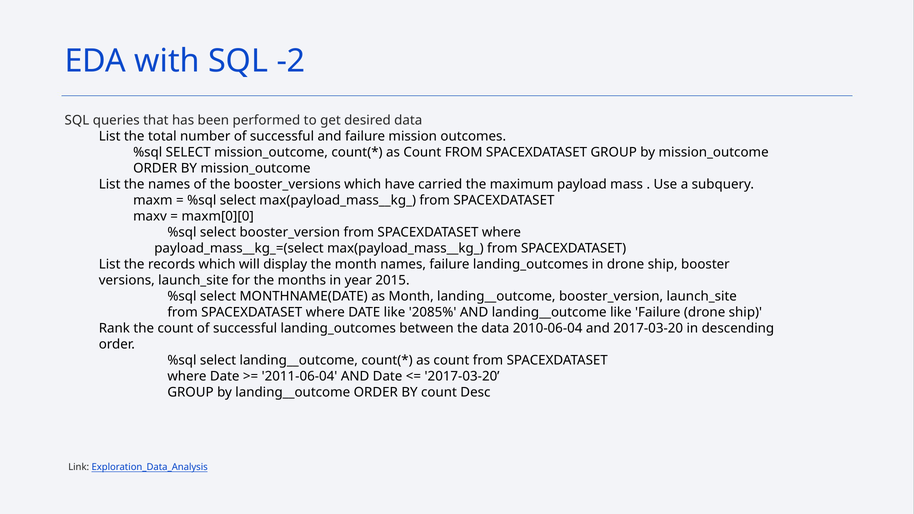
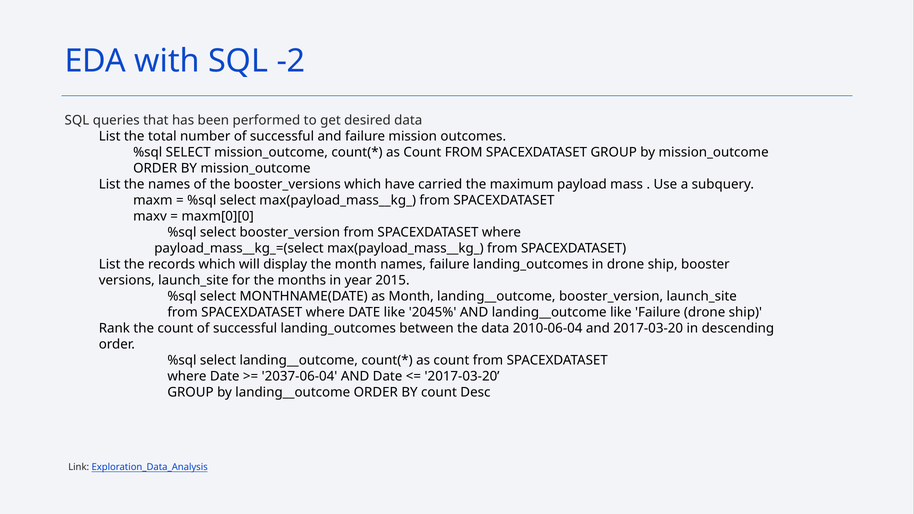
2085%: 2085% -> 2045% (433, 312)
2011-06-04: 2011-06-04 -> 2037-06-04 (300, 376)
